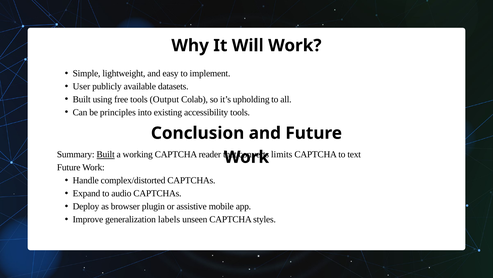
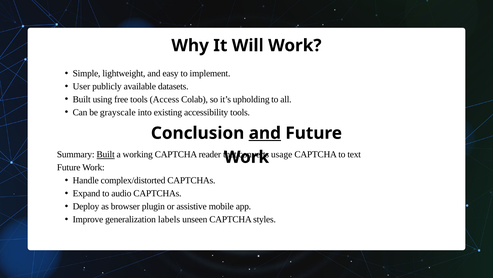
Output: Output -> Access (164, 99)
principles: principles -> grayscale (118, 112)
and underline: none -> present (265, 133)
limits: limits -> usage (282, 154)
